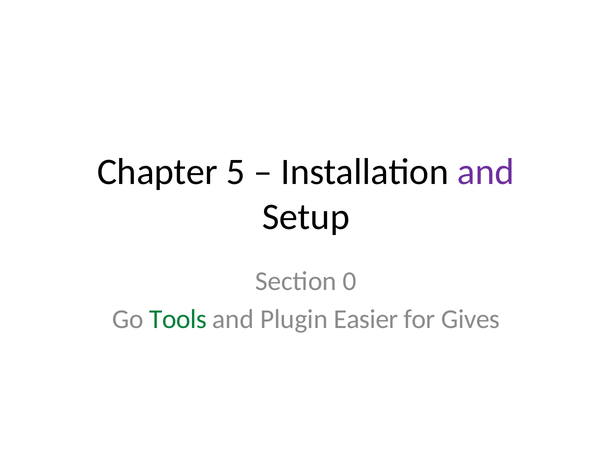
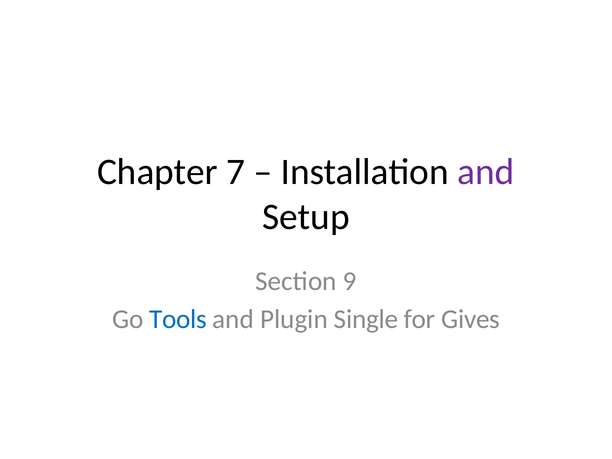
5: 5 -> 7 (236, 172)
0: 0 -> 9 (350, 281)
Tools colour: green -> blue (178, 319)
Easier: Easier -> Single (366, 319)
